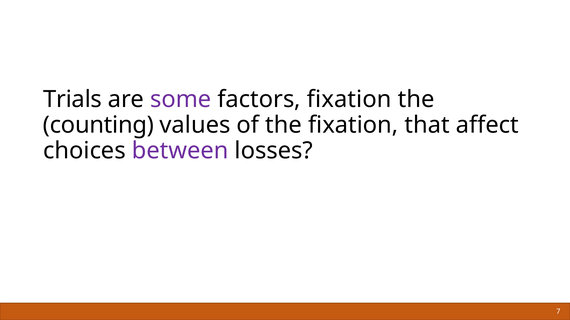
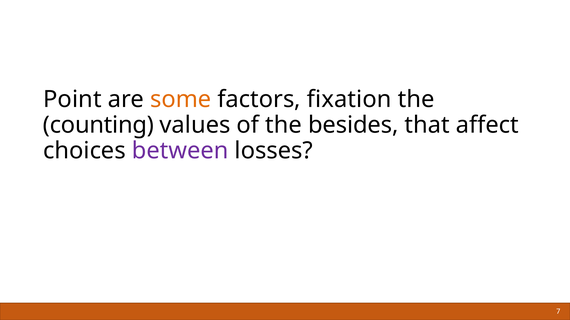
Trials: Trials -> Point (72, 100)
some colour: purple -> orange (181, 100)
the fixation: fixation -> besides (353, 125)
